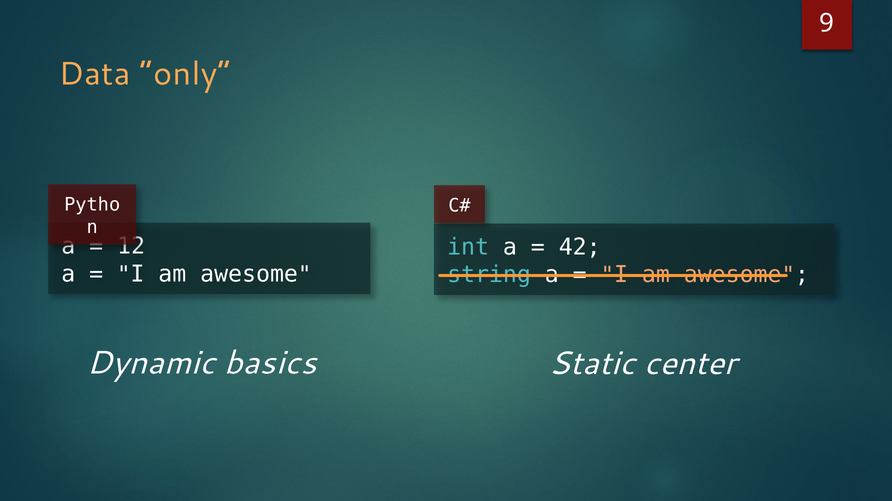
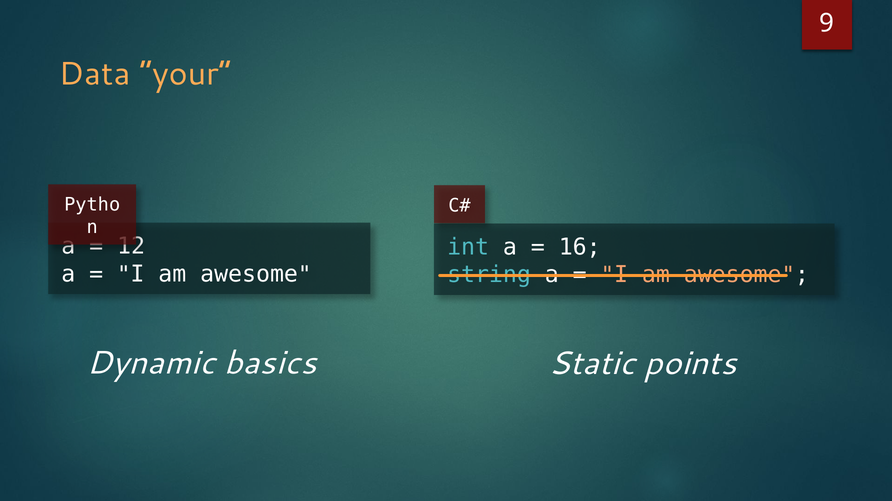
only: only -> your (186, 74)
42: 42 -> 16 (580, 247)
center: center -> points (690, 364)
